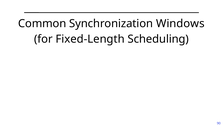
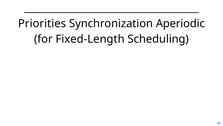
Common: Common -> Priorities (42, 23)
Windows: Windows -> Aperiodic (180, 23)
